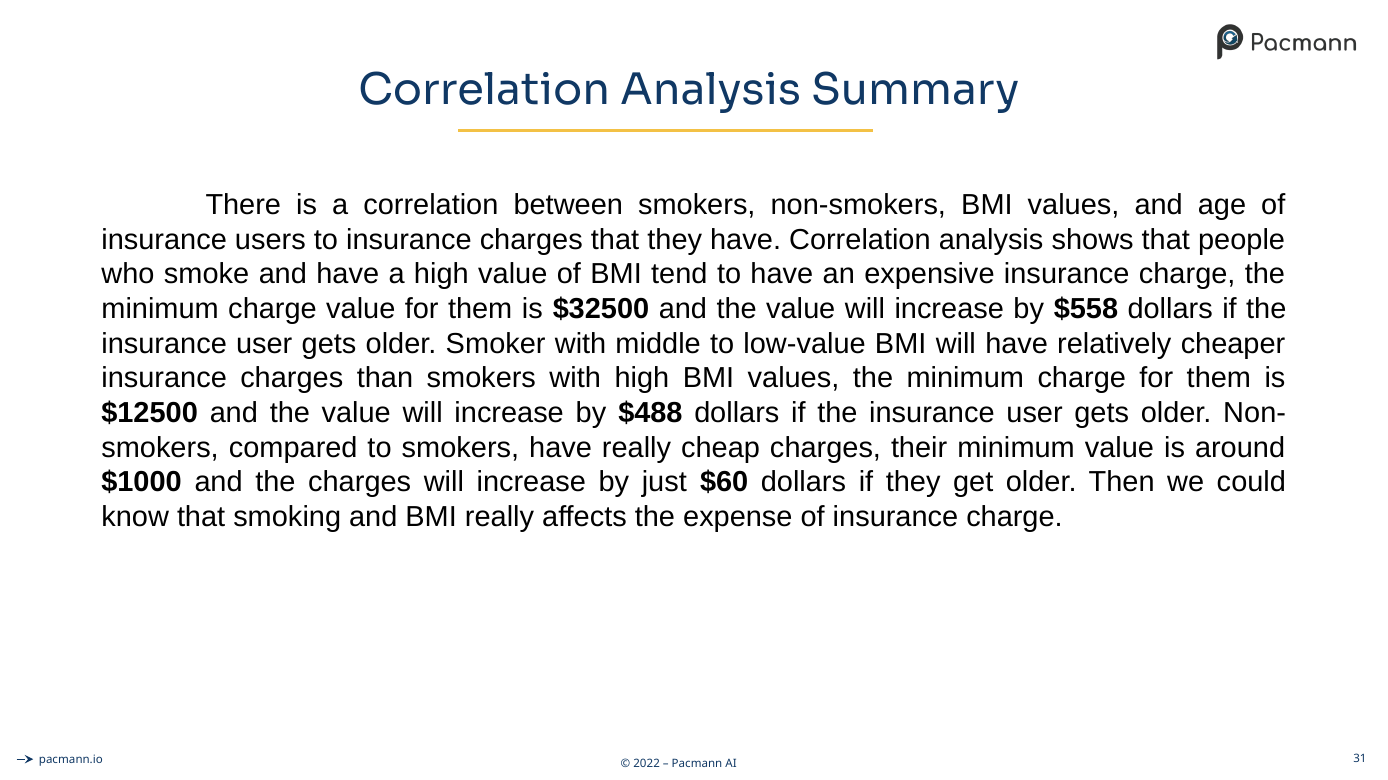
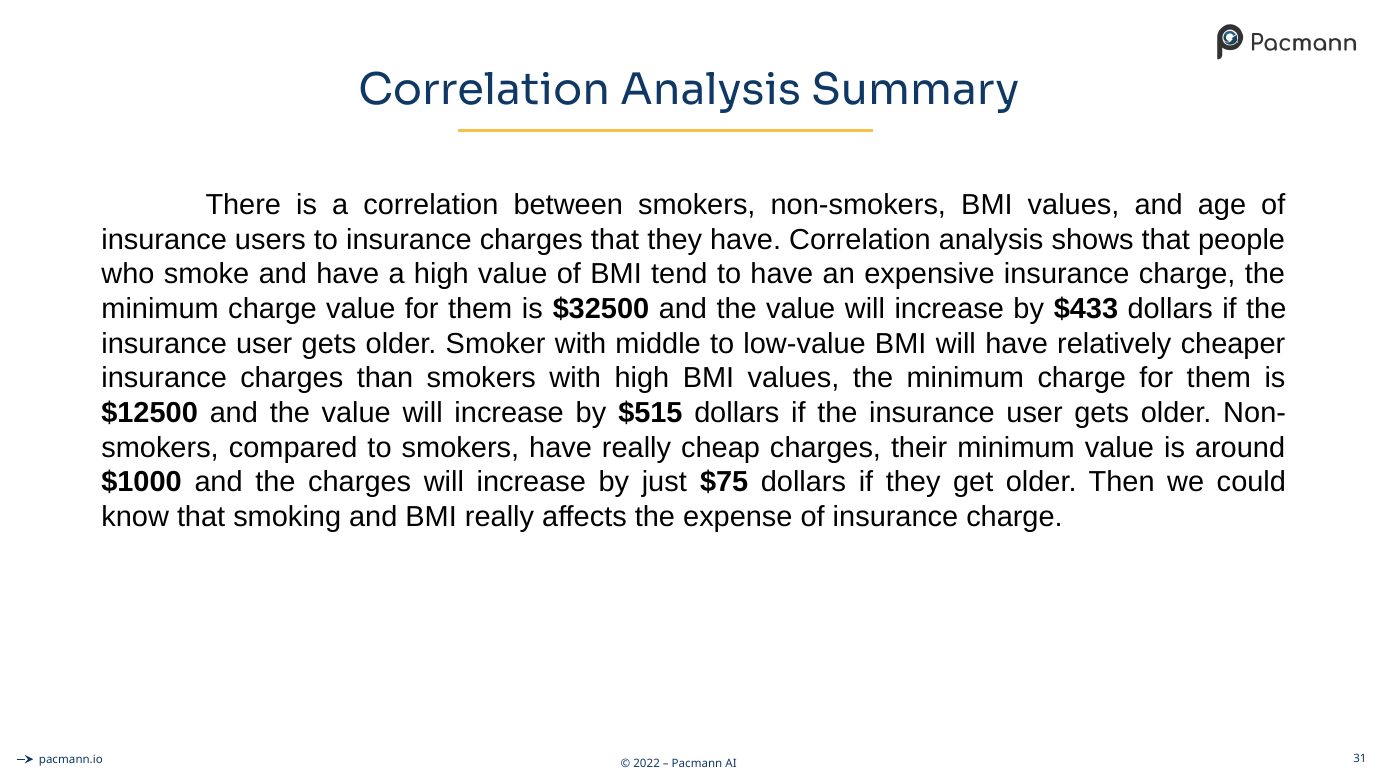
$558: $558 -> $433 (1086, 309)
$488: $488 -> $515 (650, 413)
$60: $60 -> $75 (724, 483)
